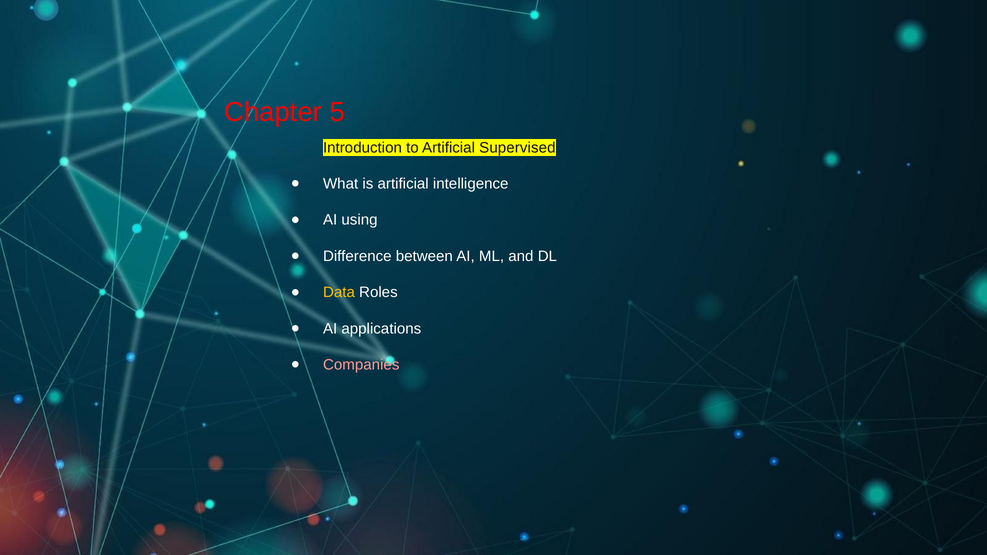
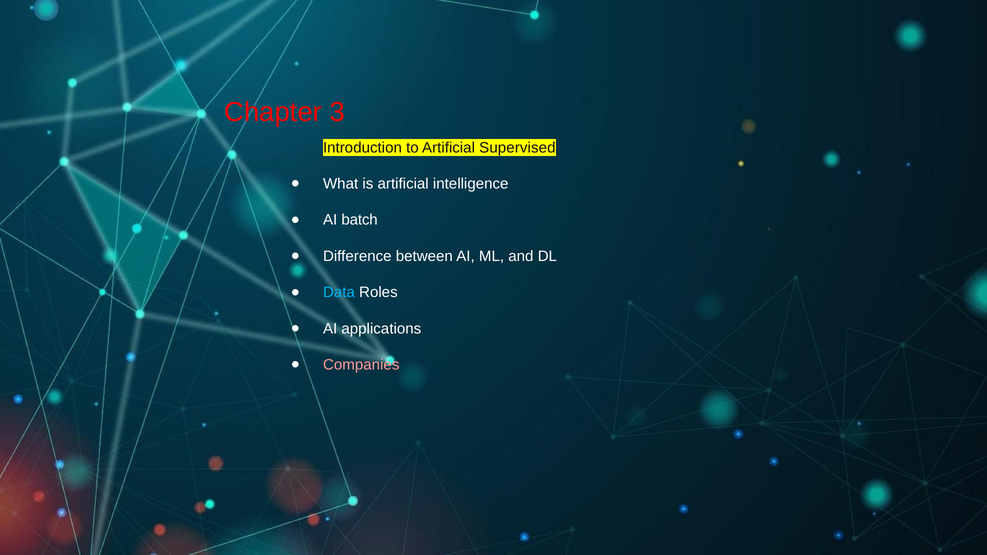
5: 5 -> 3 (337, 112)
using: using -> batch (360, 220)
Data colour: yellow -> light blue (339, 293)
